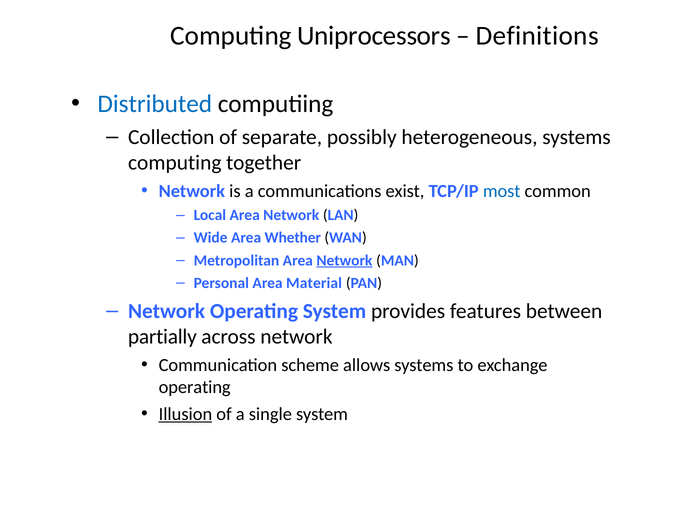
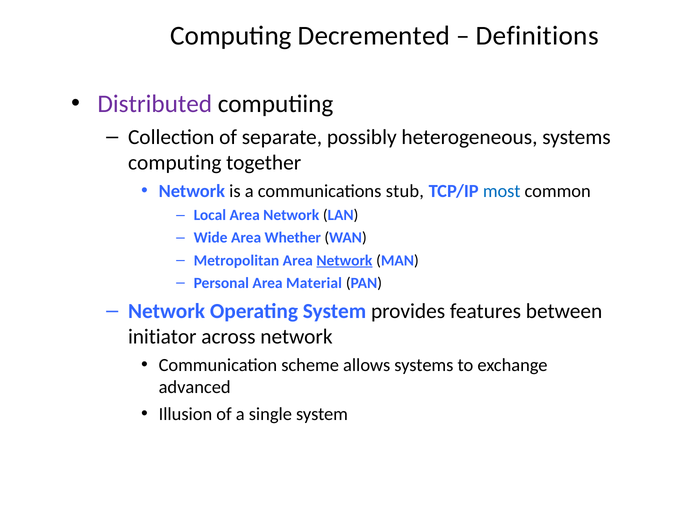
Uniprocessors: Uniprocessors -> Decremented (374, 36)
Distributed colour: blue -> purple (155, 104)
exist: exist -> stub (405, 191)
partially: partially -> initiator (162, 337)
operating: operating -> advanced (195, 387)
Illusion underline: present -> none (185, 414)
